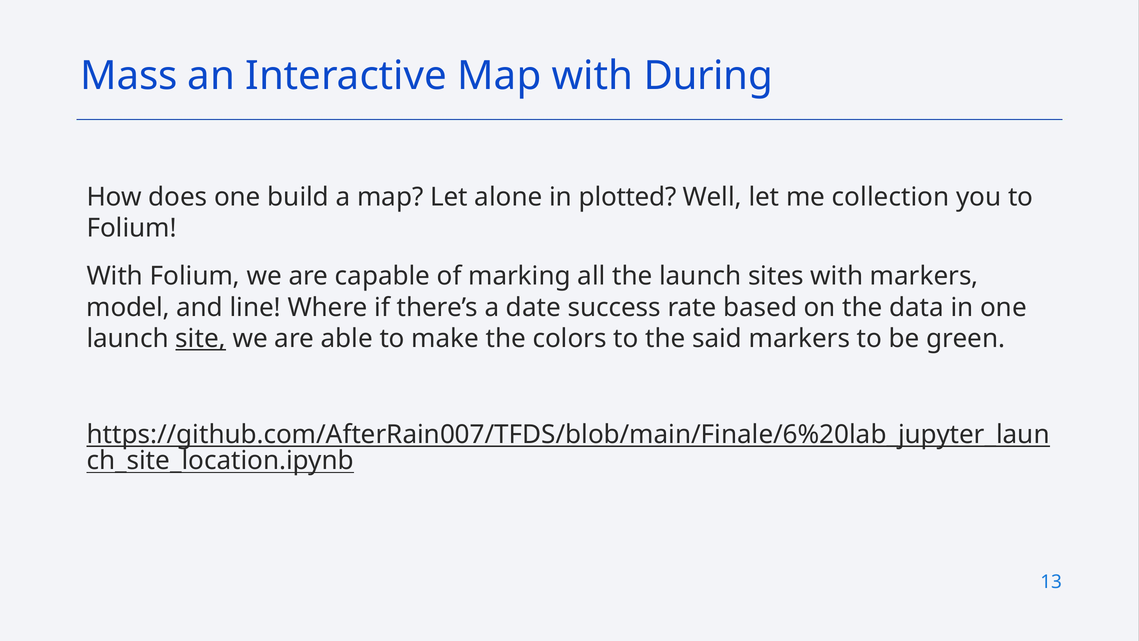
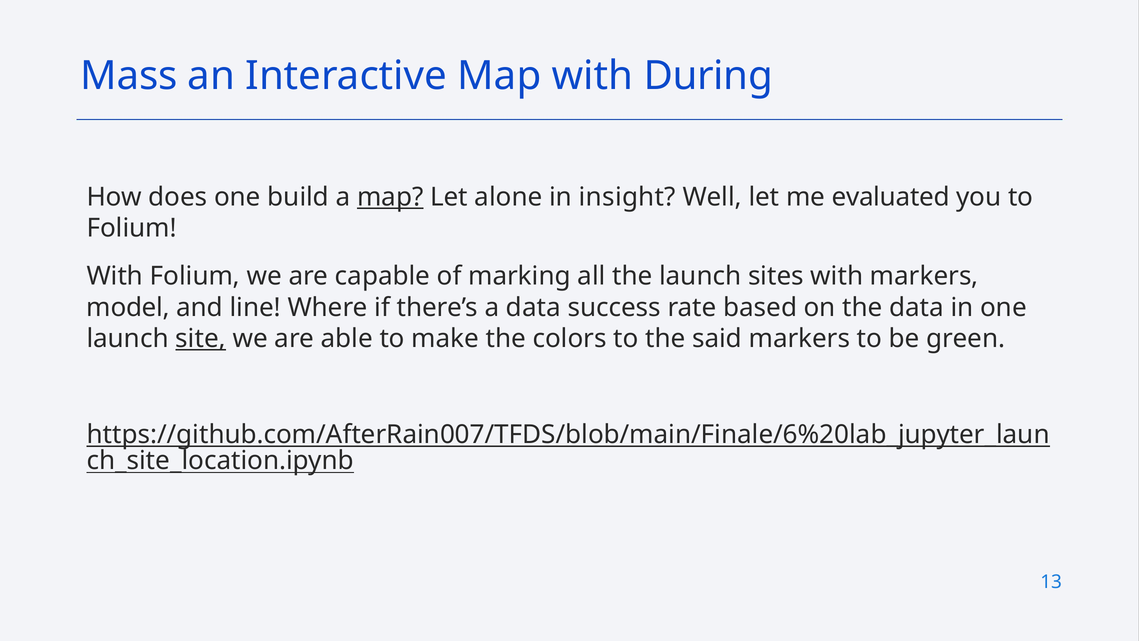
map underline: none -> present (390, 197)
plotted: plotted -> insight (627, 197)
collection: collection -> evaluated (891, 197)
a date: date -> data (533, 307)
